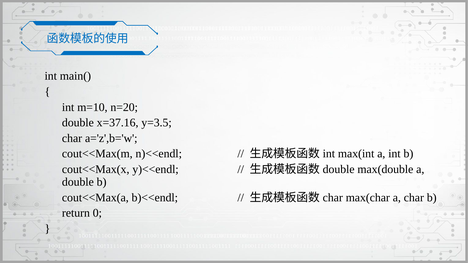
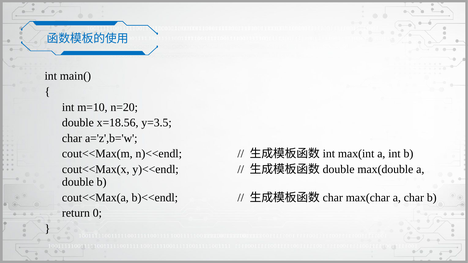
x=37.16: x=37.16 -> x=18.56 (118, 123)
